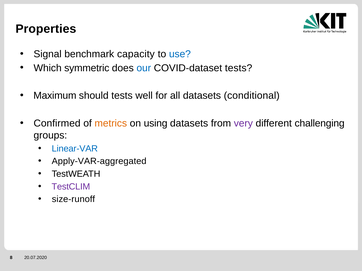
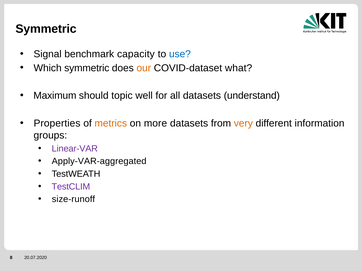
Properties: Properties -> Symmetric (46, 29)
our colour: blue -> orange (144, 68)
COVID-dataset tests: tests -> what (239, 68)
should tests: tests -> topic (122, 96)
conditional: conditional -> understand (252, 96)
Confirmed: Confirmed -> Properties (57, 124)
using: using -> more (155, 124)
very colour: purple -> orange (243, 124)
challenging: challenging -> information (320, 124)
Linear-VAR colour: blue -> purple (75, 149)
